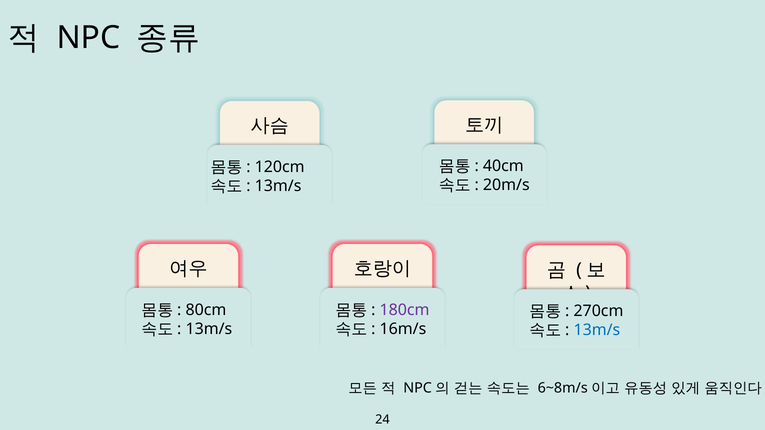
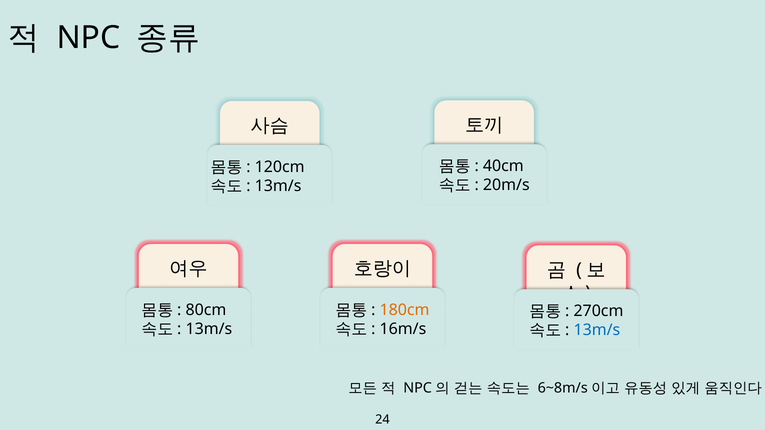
180cm colour: purple -> orange (405, 310)
